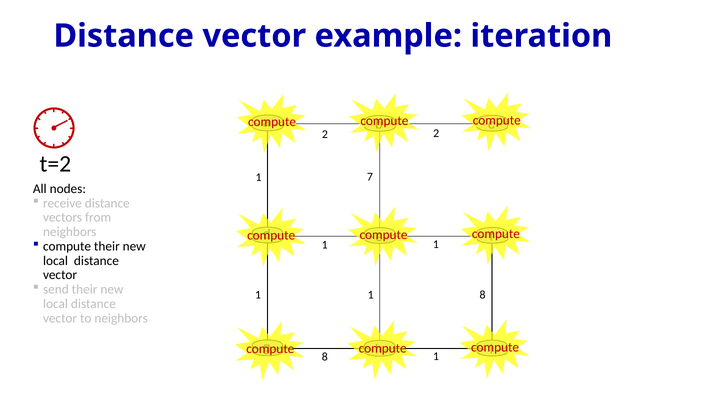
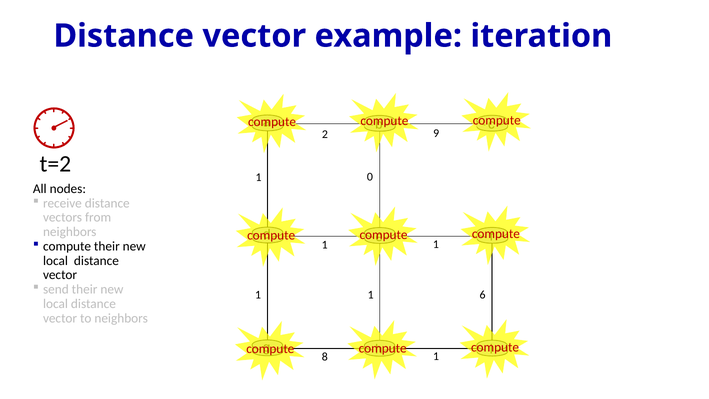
2 2: 2 -> 9 (436, 133)
7: 7 -> 0 (370, 177)
8: 8 -> 6 (483, 295)
